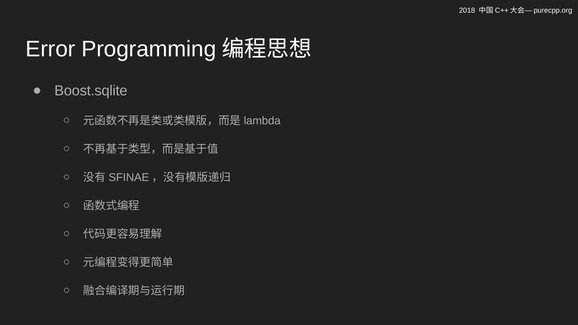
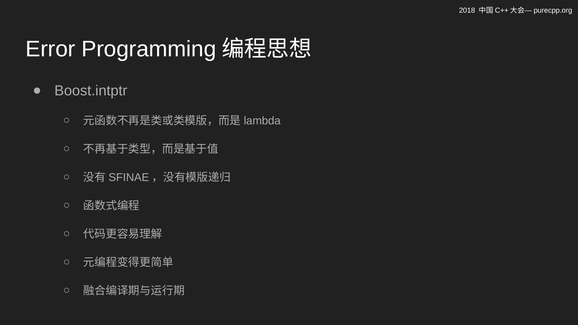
Boost.sqlite: Boost.sqlite -> Boost.intptr (91, 91)
